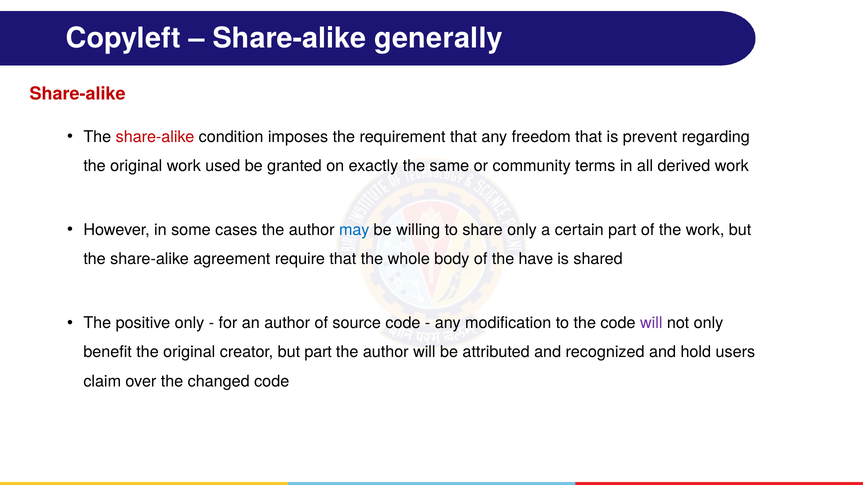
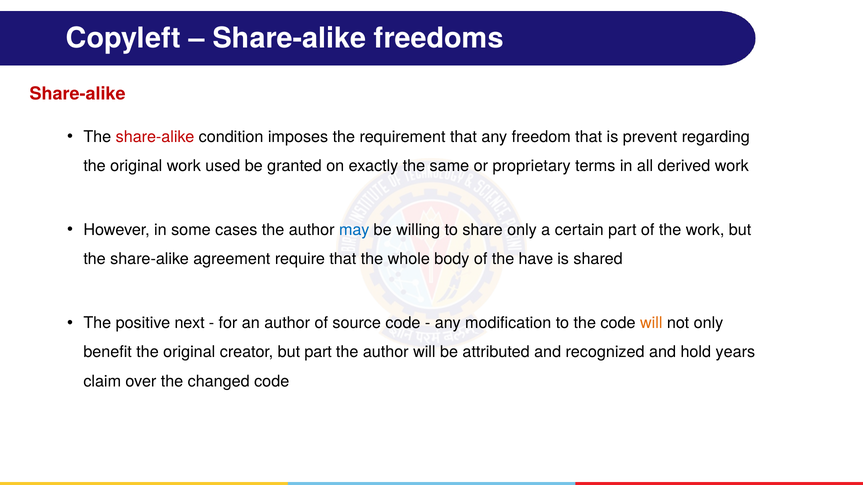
generally: generally -> freedoms (439, 38)
community: community -> proprietary (532, 166)
positive only: only -> next (190, 323)
will colour: purple -> orange (651, 323)
users: users -> years (735, 352)
